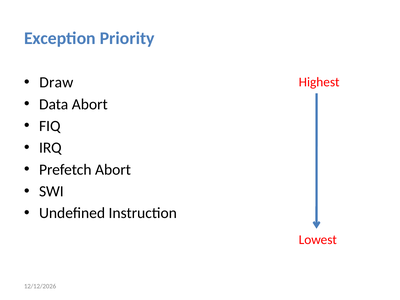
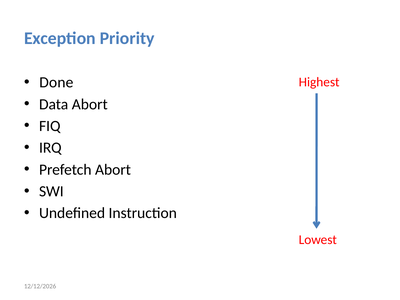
Draw: Draw -> Done (56, 82)
